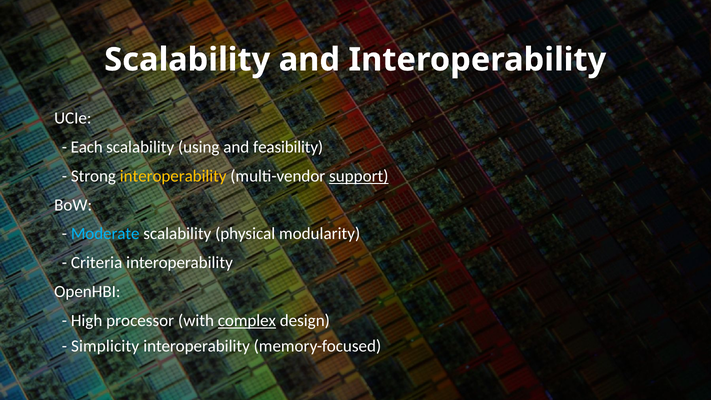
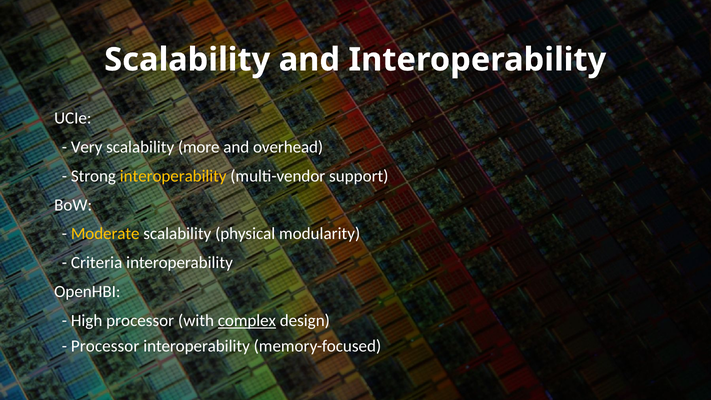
Each: Each -> Very (87, 147)
using: using -> more (199, 147)
feasibility: feasibility -> overhead (288, 147)
support underline: present -> none (359, 176)
Moderate colour: light blue -> yellow (105, 234)
Simplicity: Simplicity -> Processor (105, 346)
